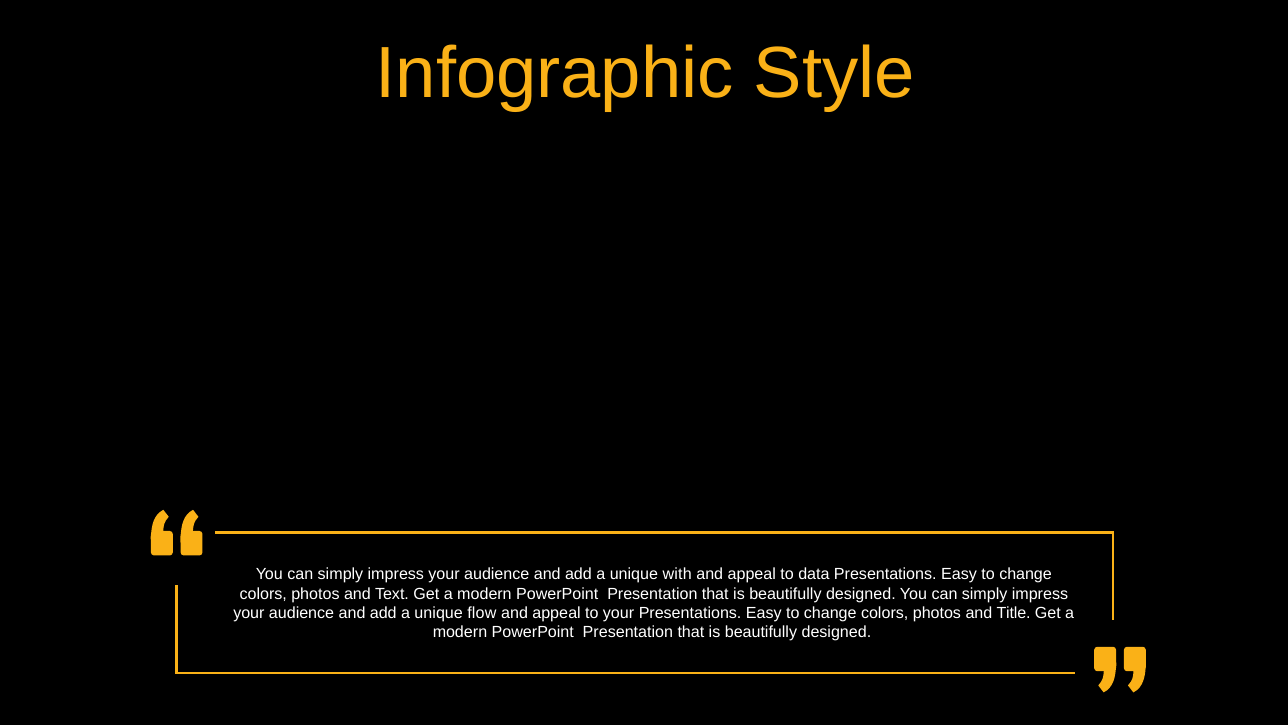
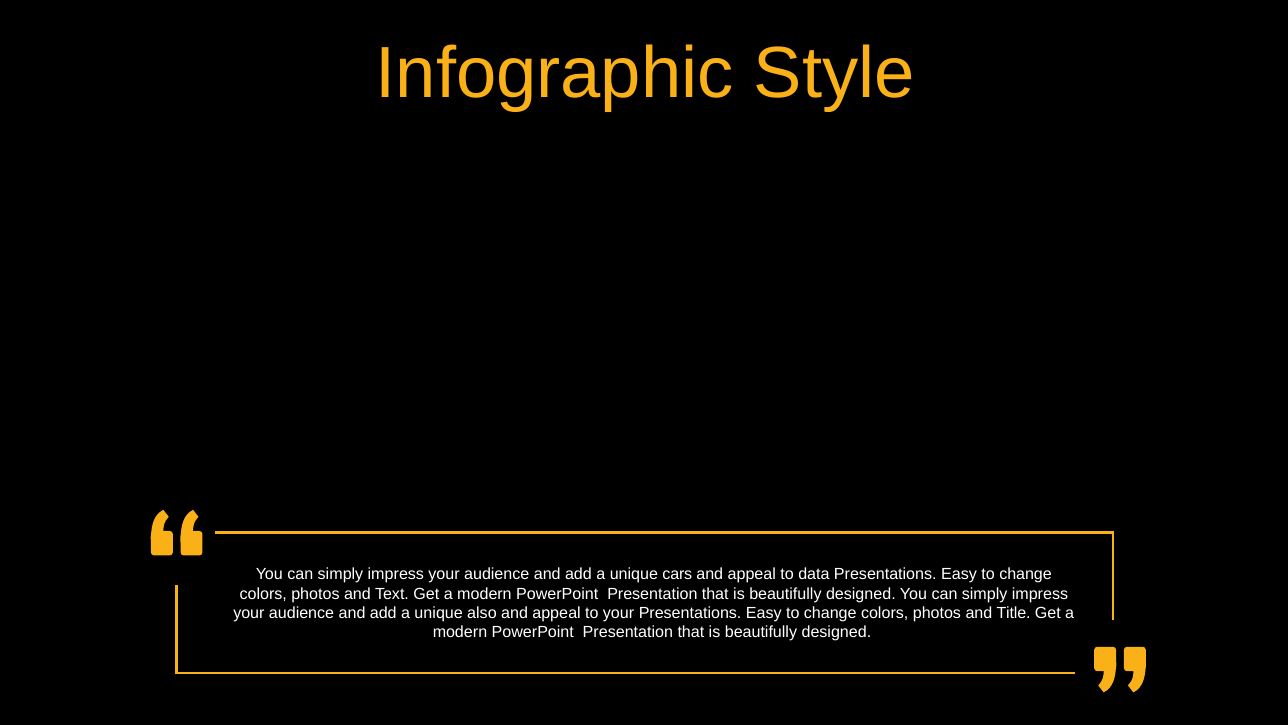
with: with -> cars (677, 574)
flow: flow -> also (482, 613)
